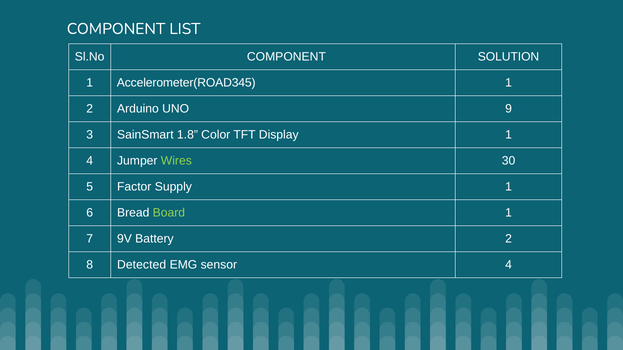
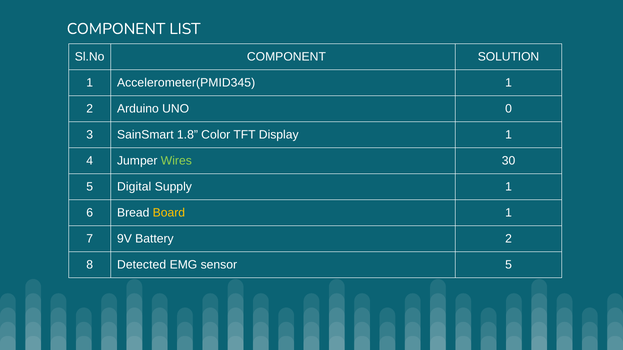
Accelerometer(ROAD345: Accelerometer(ROAD345 -> Accelerometer(PMID345 (186, 83)
9: 9 -> 0 (509, 109)
Factor: Factor -> Digital (134, 187)
Board colour: light green -> yellow (169, 213)
sensor 4: 4 -> 5 (509, 265)
